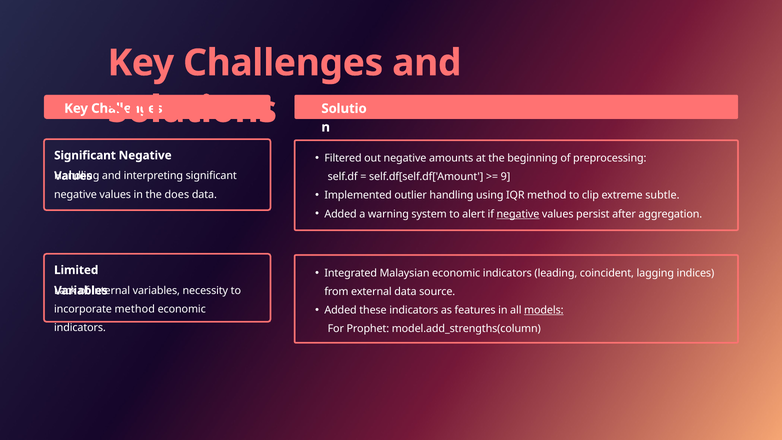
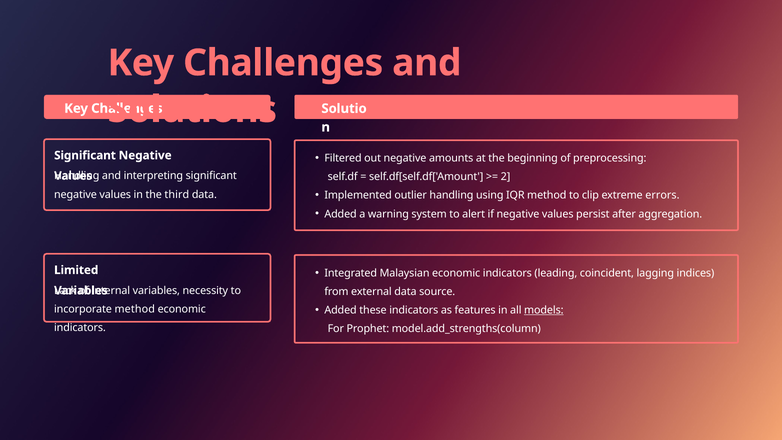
9: 9 -> 2 (506, 177)
subtle: subtle -> errors (662, 195)
does: does -> third (177, 194)
negative underline: present -> none (518, 214)
